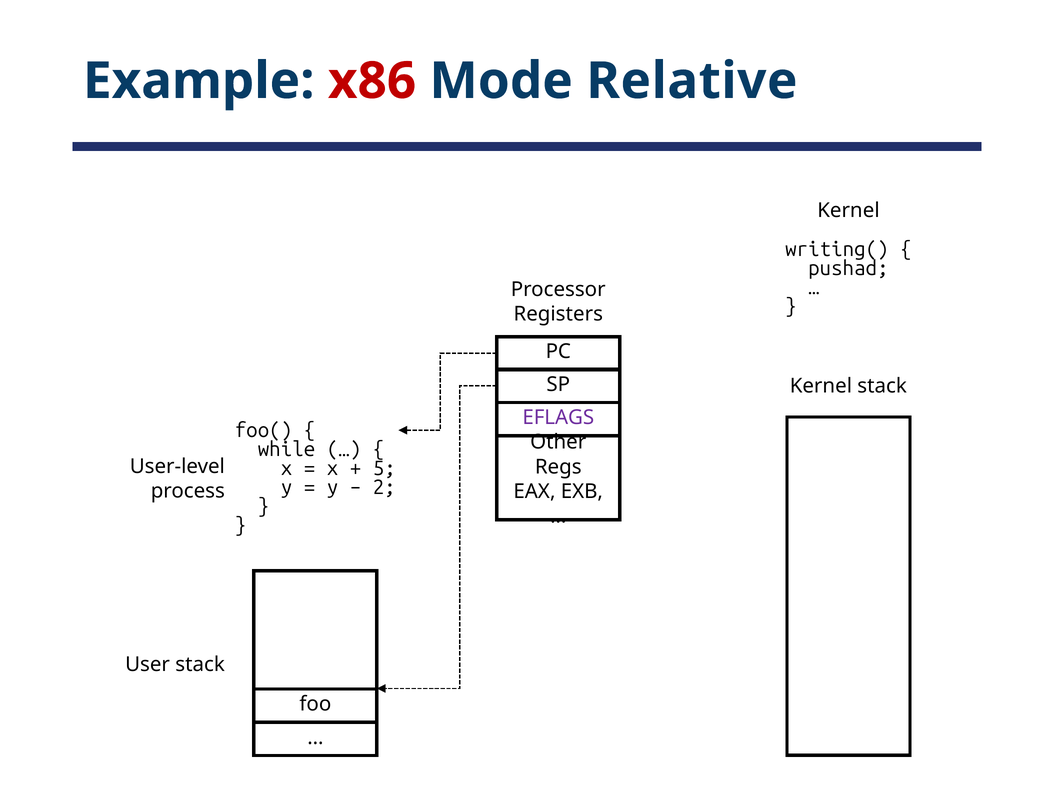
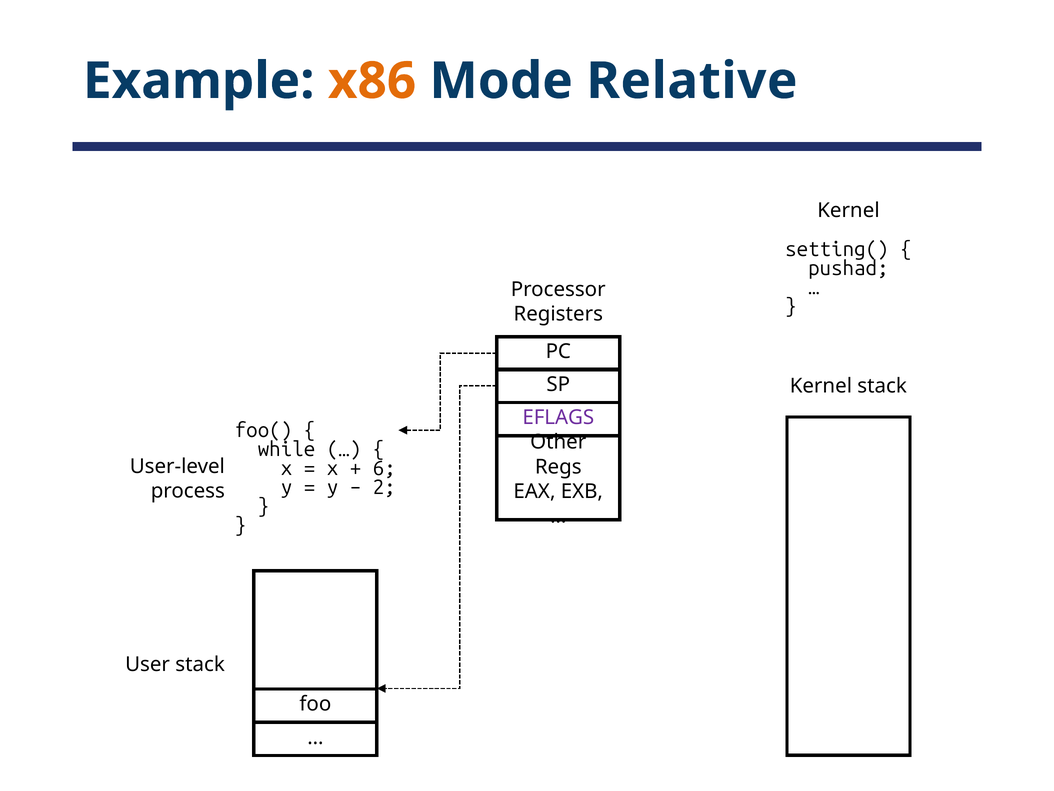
x86 colour: red -> orange (372, 81)
writing(: writing( -> setting( (837, 249)
5: 5 -> 6 (384, 468)
